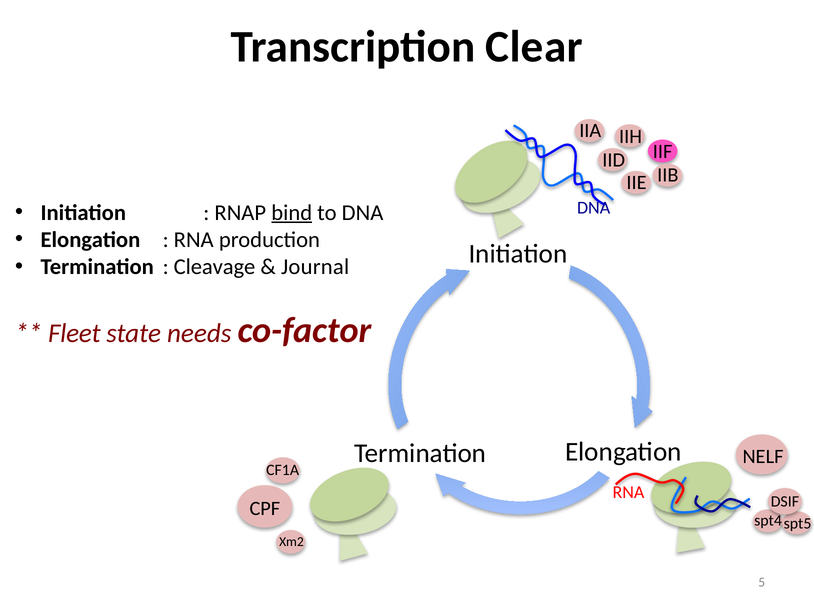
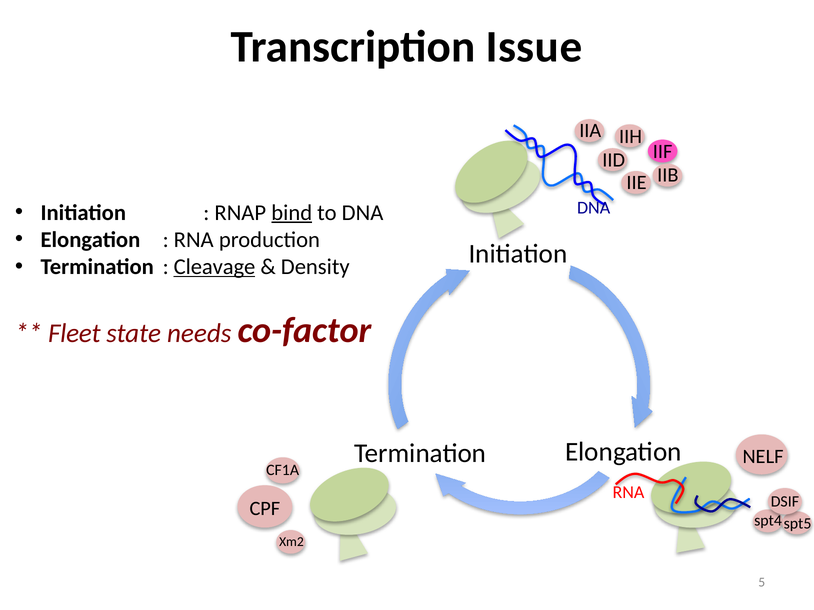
Clear: Clear -> Issue (534, 47)
Cleavage underline: none -> present (215, 267)
Journal: Journal -> Density (315, 267)
